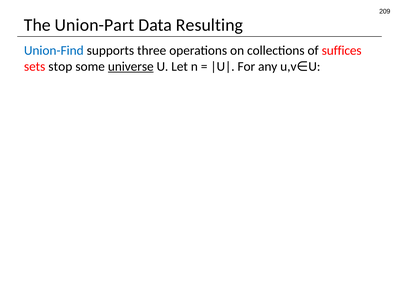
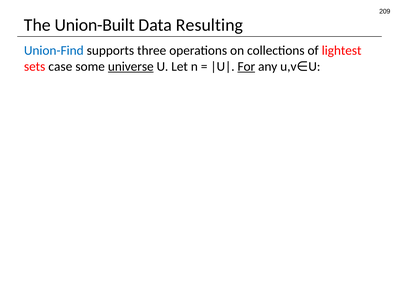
Union-Part: Union-Part -> Union-Built (95, 25)
suffices: suffices -> lightest (342, 51)
stop: stop -> case (60, 66)
For underline: none -> present (246, 66)
